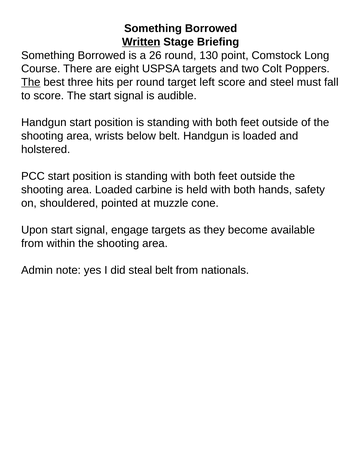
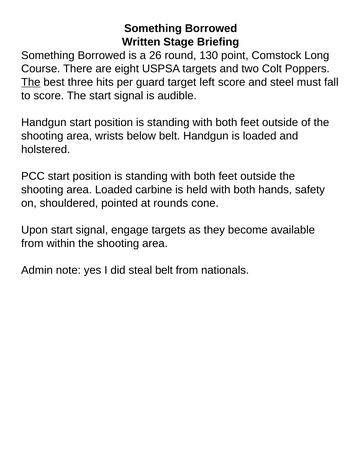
Written underline: present -> none (141, 42)
per round: round -> guard (150, 82)
muzzle: muzzle -> rounds (171, 203)
